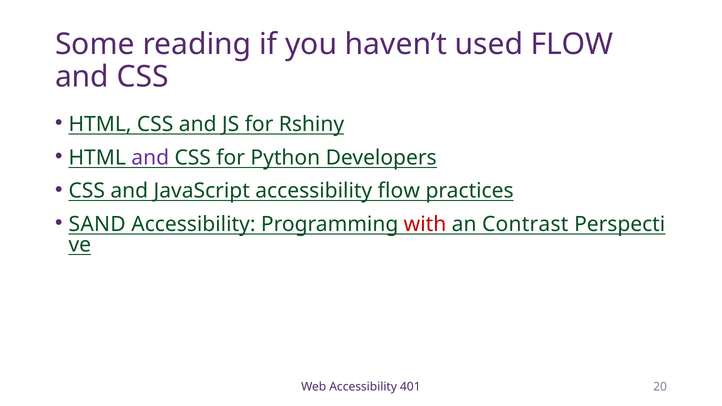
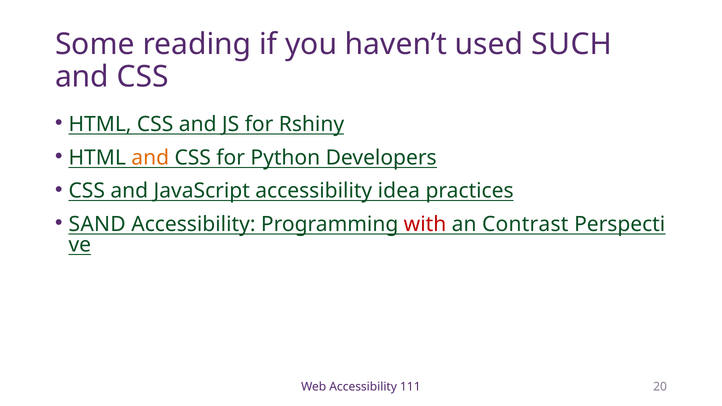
used FLOW: FLOW -> SUCH (572, 44)
and colour: purple -> orange (150, 158)
accessibility flow: flow -> idea (399, 191)
401: 401 -> 111 (410, 387)
